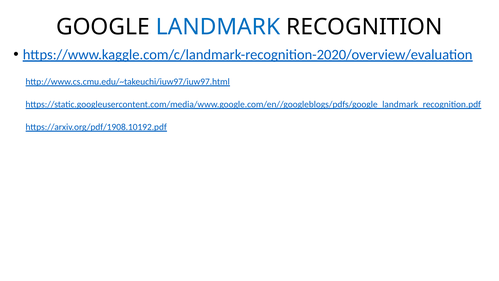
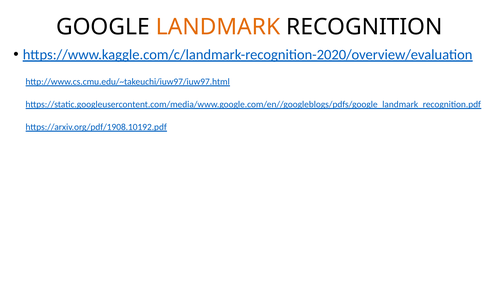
LANDMARK colour: blue -> orange (218, 27)
